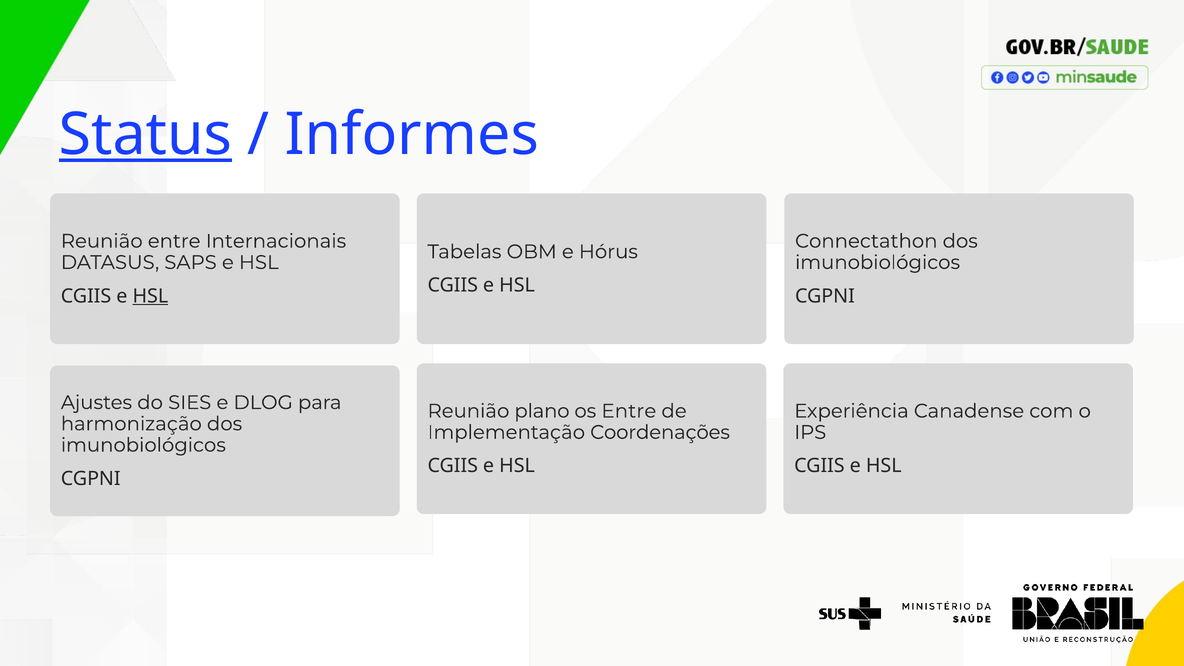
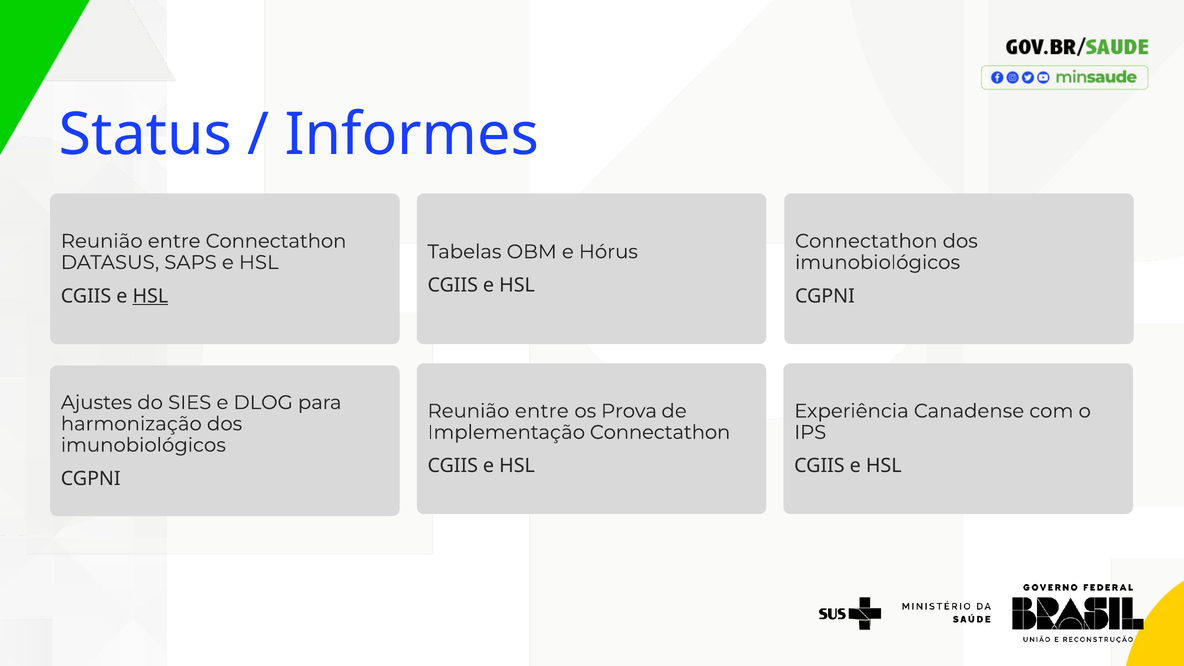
Status underline: present -> none (145, 135)
entre Internacionais: Internacionais -> Connectathon (276, 241)
plano: plano -> entre (542, 411)
os Entre: Entre -> Prova (629, 411)
Implementação Coordenações: Coordenações -> Connectathon (660, 432)
